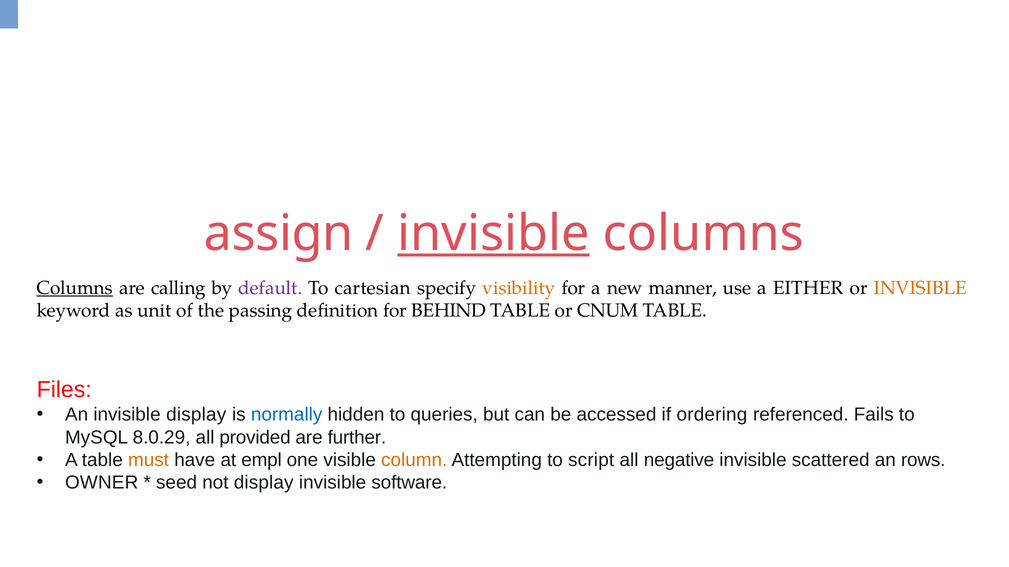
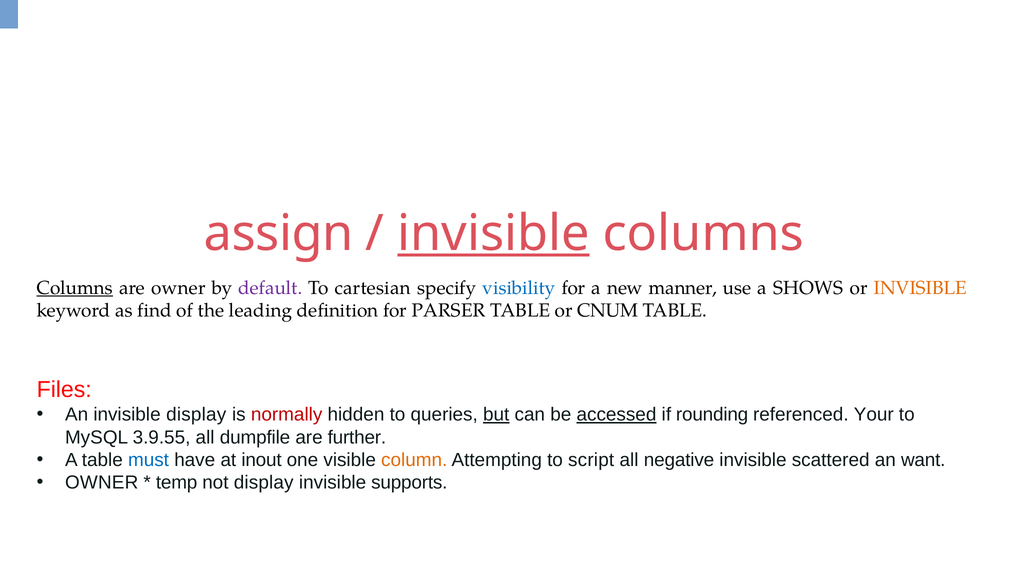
are calling: calling -> owner (178, 288)
visibility colour: orange -> blue (519, 288)
EITHER: EITHER -> SHOWS (808, 288)
unit: unit -> find (154, 311)
passing: passing -> leading (261, 311)
BEHIND: BEHIND -> PARSER (449, 311)
normally colour: blue -> red (287, 415)
but underline: none -> present (496, 415)
accessed underline: none -> present (616, 415)
ordering: ordering -> rounding (712, 415)
Fails: Fails -> Your (874, 415)
8.0.29: 8.0.29 -> 3.9.55 (162, 438)
provided: provided -> dumpfile (255, 438)
must colour: orange -> blue (149, 460)
empl: empl -> inout (262, 460)
rows: rows -> want (923, 460)
seed: seed -> temp (177, 483)
software: software -> supports (409, 483)
